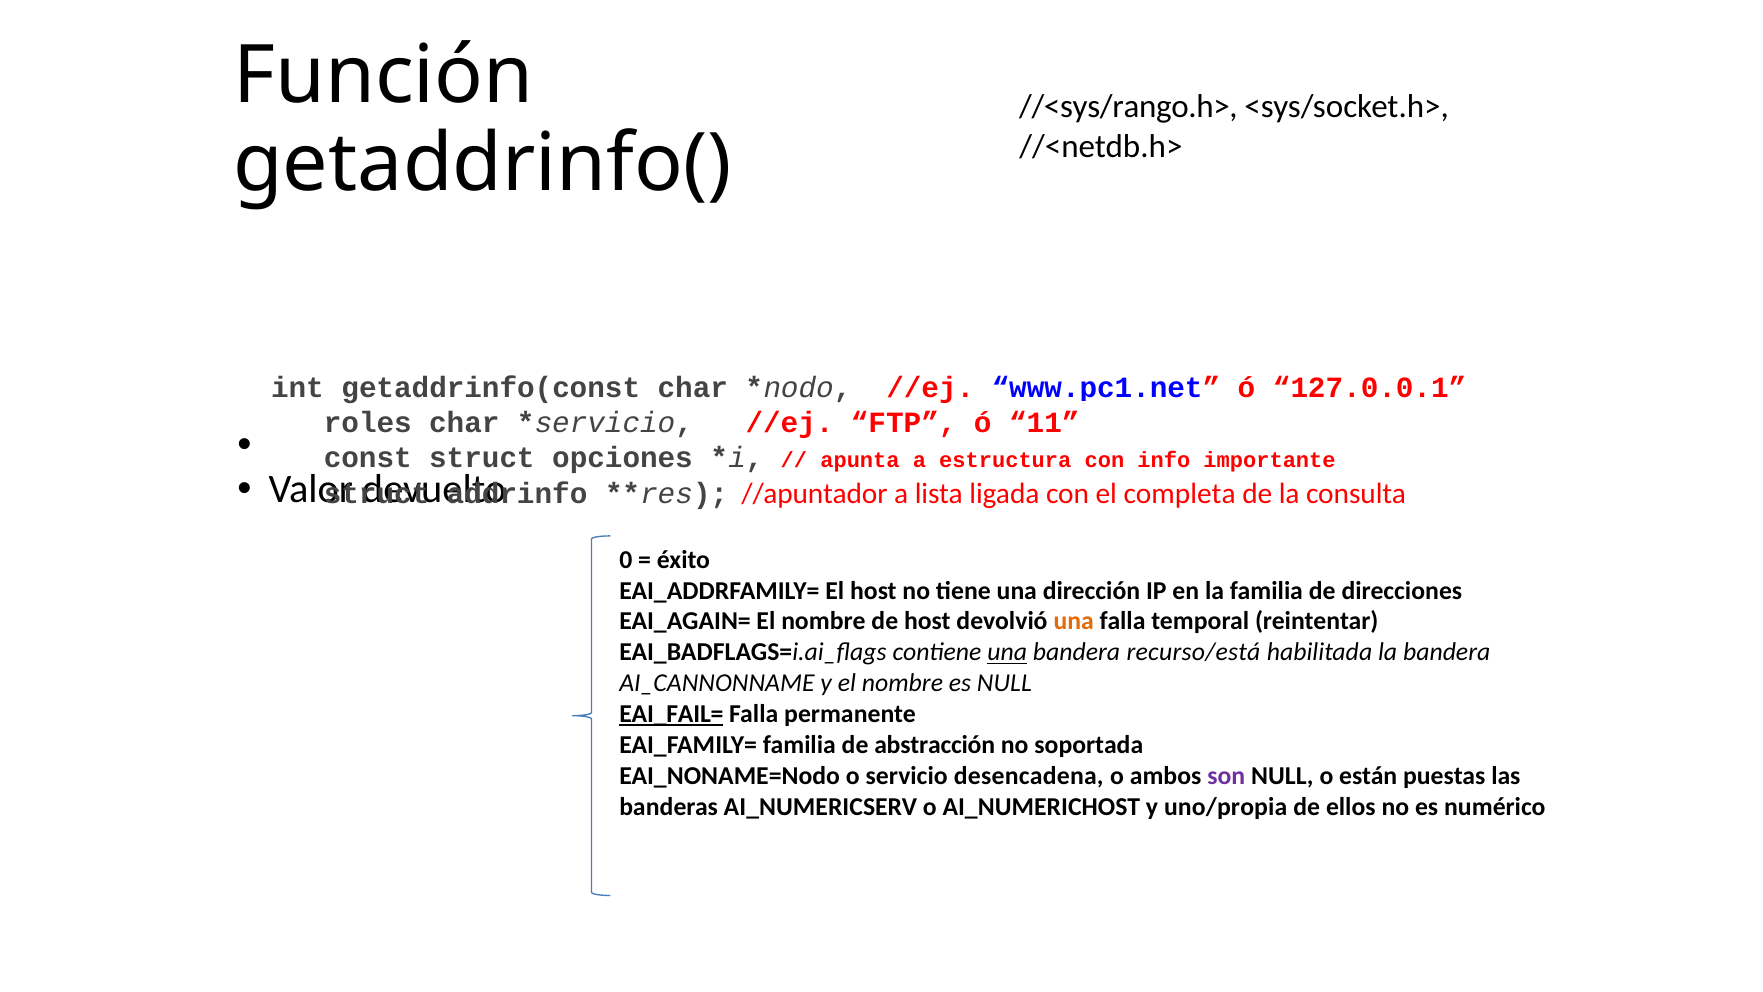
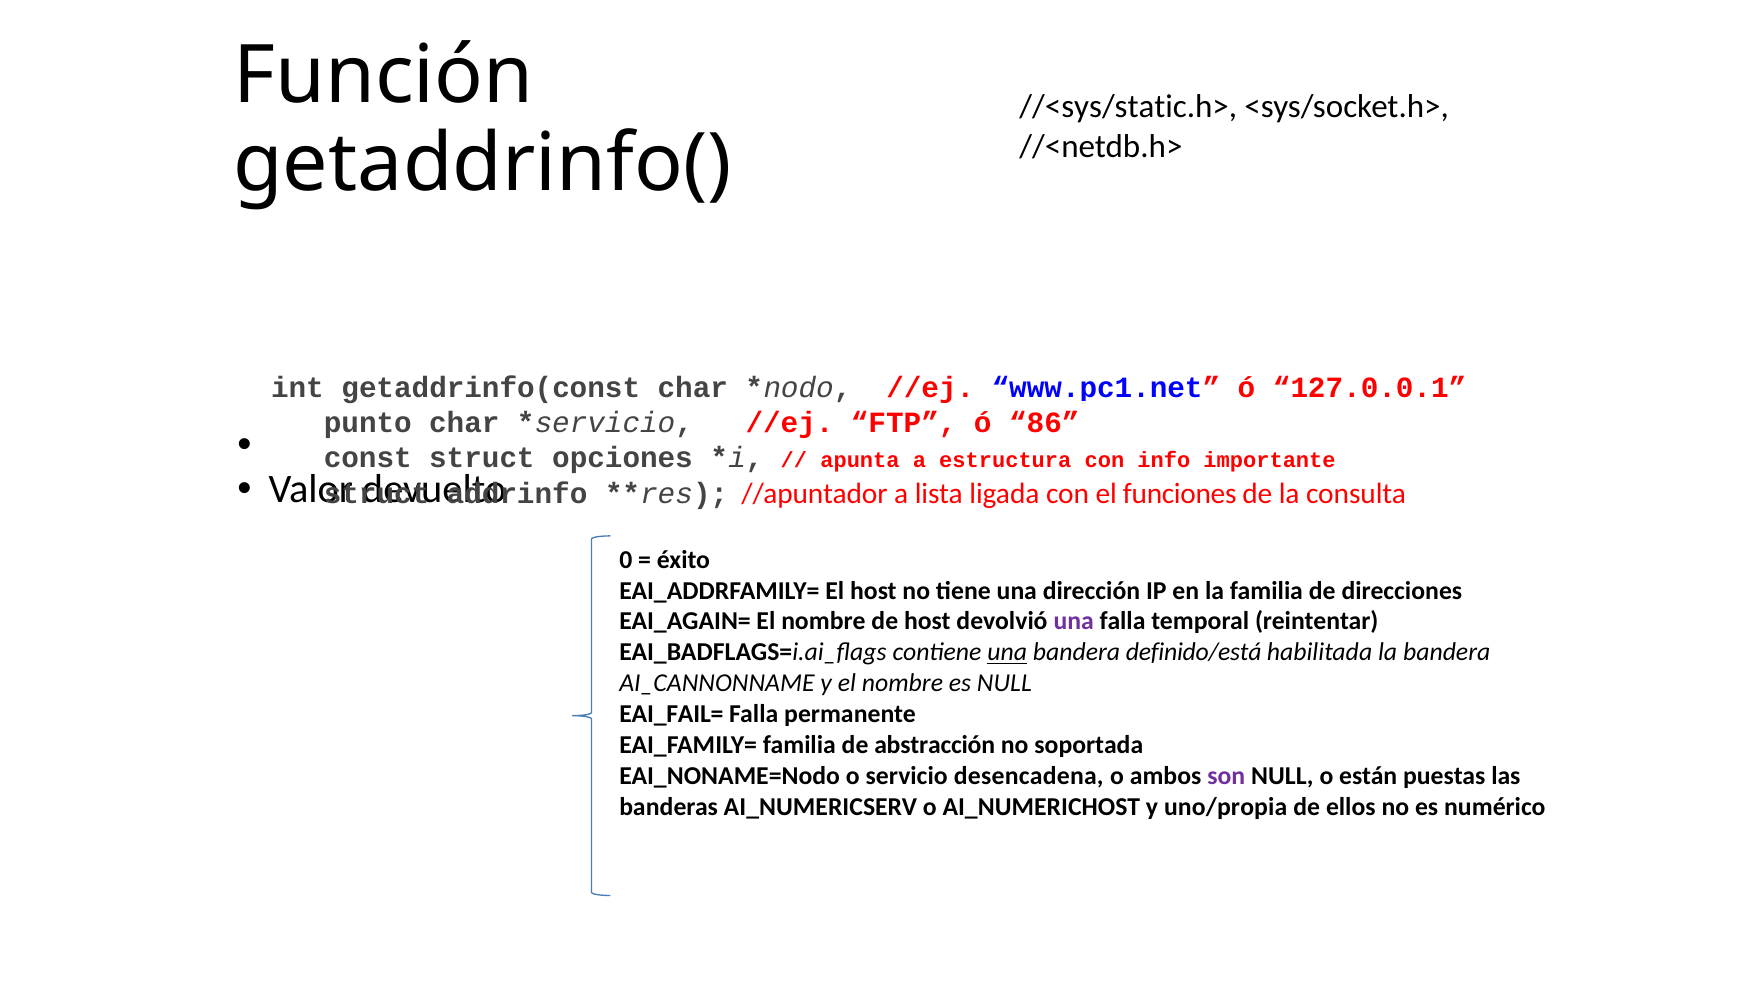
//<sys/rango.h>: //<sys/rango.h> -> //<sys/static.h> (1128, 107)
roles: roles -> punto (368, 423)
11: 11 -> 86 (1044, 423)
completa: completa -> funciones (1180, 493)
una colour: orange -> purple (1074, 621)
recurso/está: recurso/está -> definido/está (1194, 652)
EAI_FAIL= underline: present -> none (671, 714)
